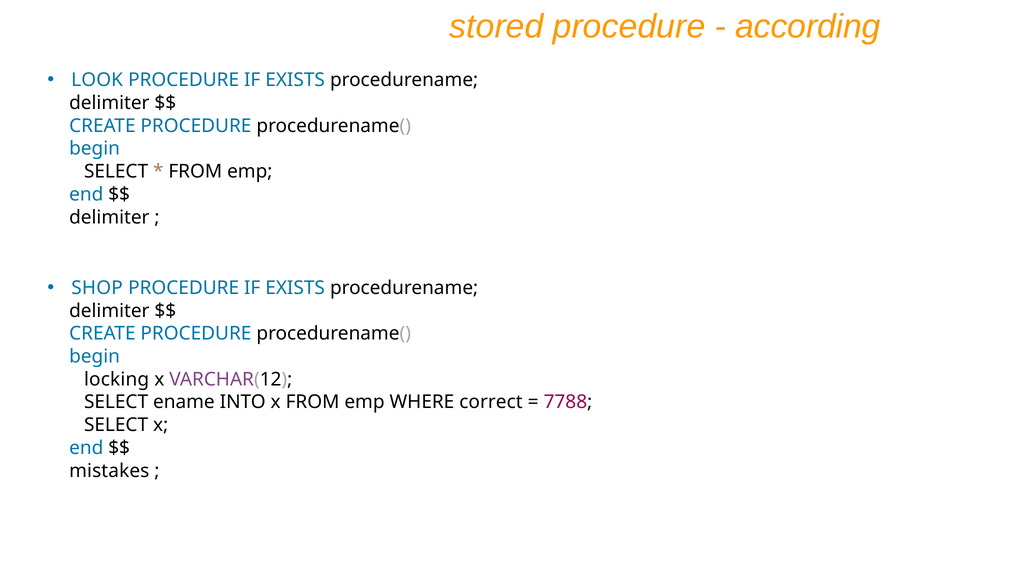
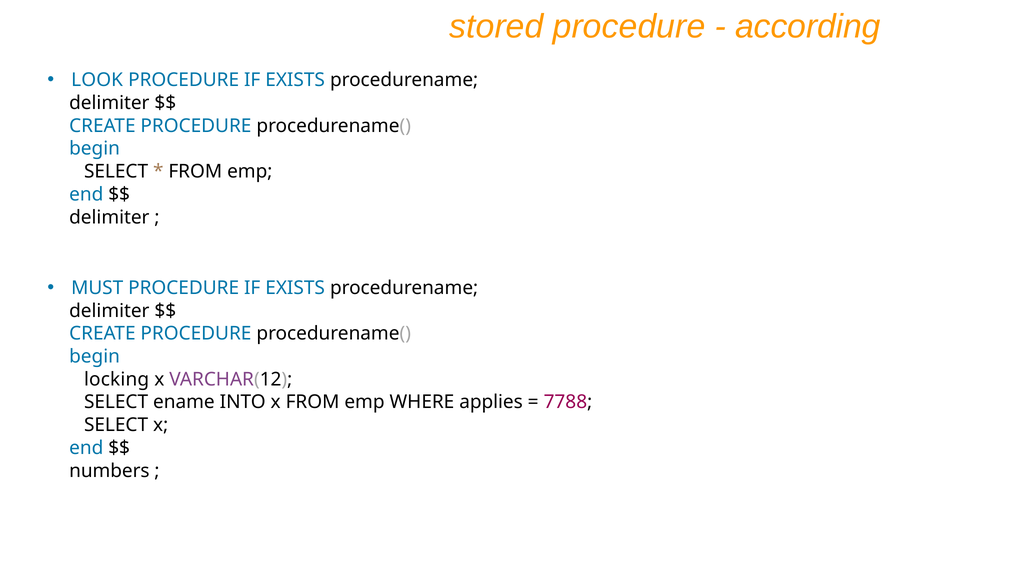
SHOP: SHOP -> MUST (97, 288)
correct: correct -> applies (491, 402)
mistakes: mistakes -> numbers (109, 471)
